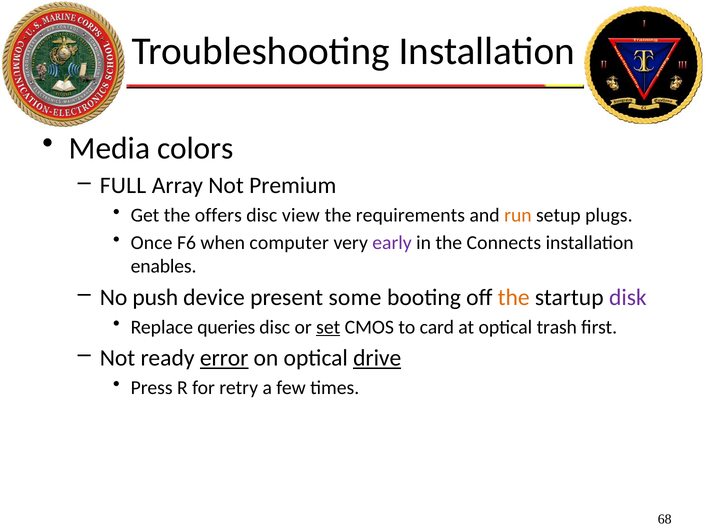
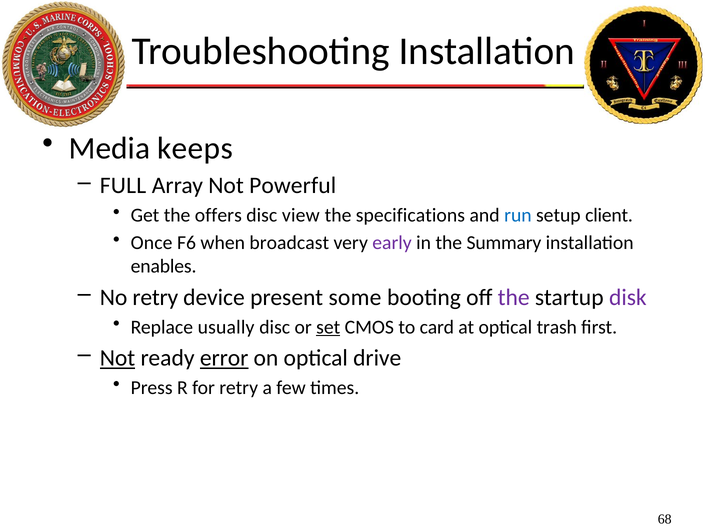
colors: colors -> keeps (195, 148)
Premium: Premium -> Powerful (293, 185)
requirements: requirements -> specifications (410, 215)
run colour: orange -> blue (518, 215)
plugs: plugs -> client (609, 215)
computer: computer -> broadcast (289, 242)
Connects: Connects -> Summary (504, 242)
No push: push -> retry (155, 297)
the colour: orange -> purple (514, 297)
queries: queries -> usually (226, 327)
Not underline: none -> present (118, 357)
drive underline: present -> none (377, 357)
